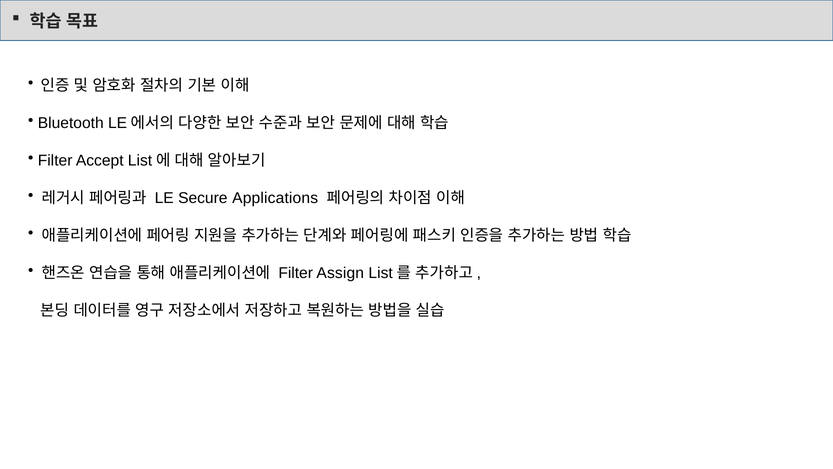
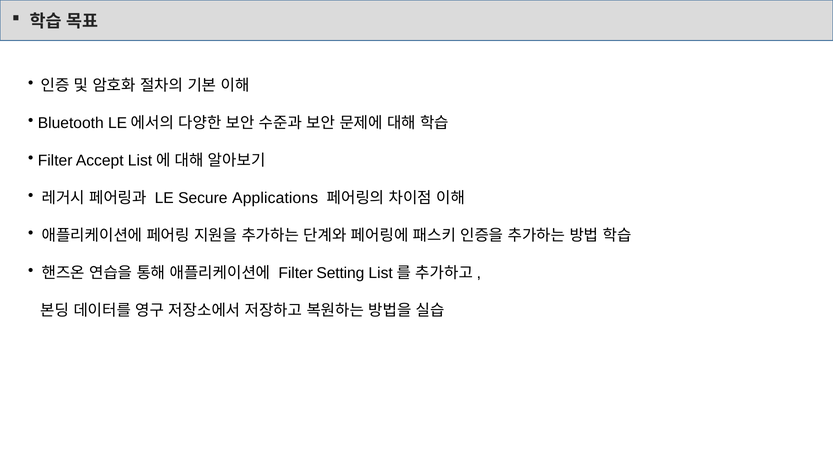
Assign: Assign -> Setting (340, 273)
